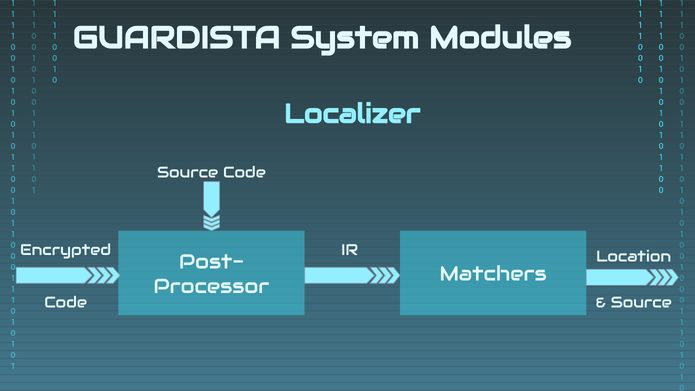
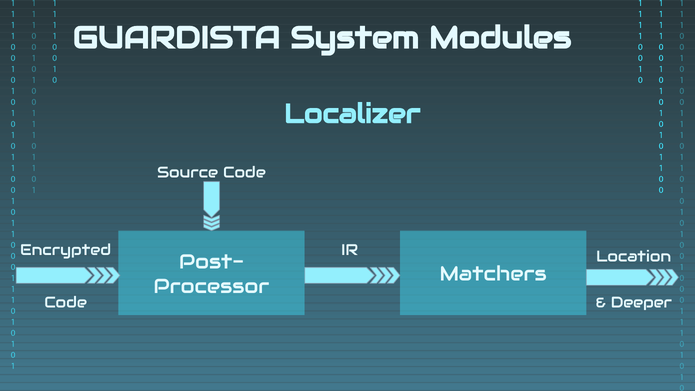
Source: Source -> Deeper (641, 303)
